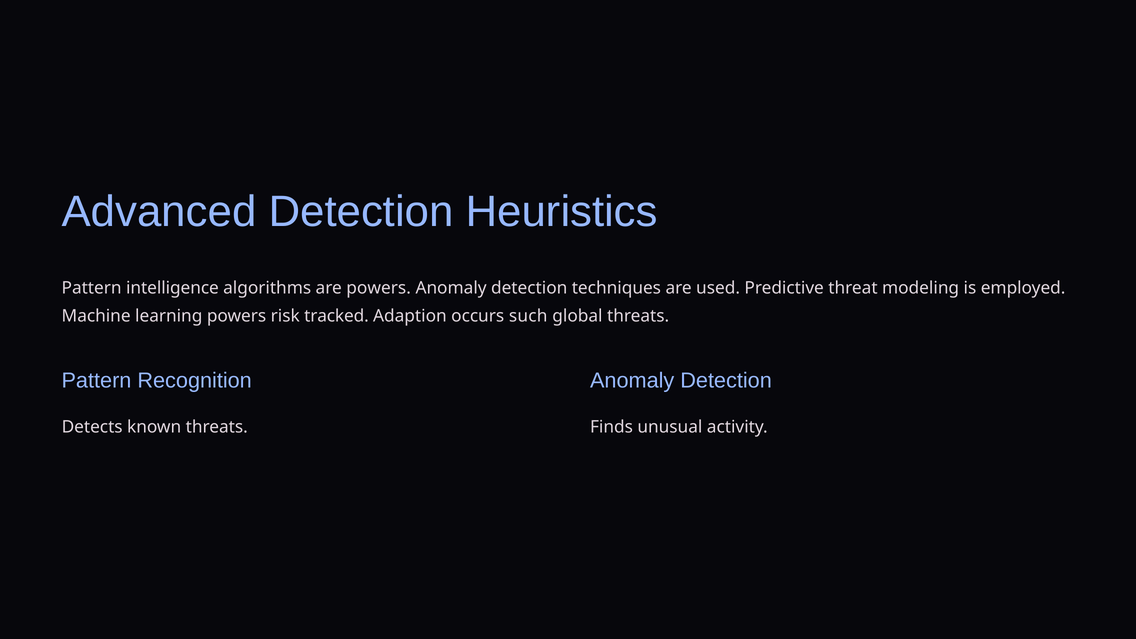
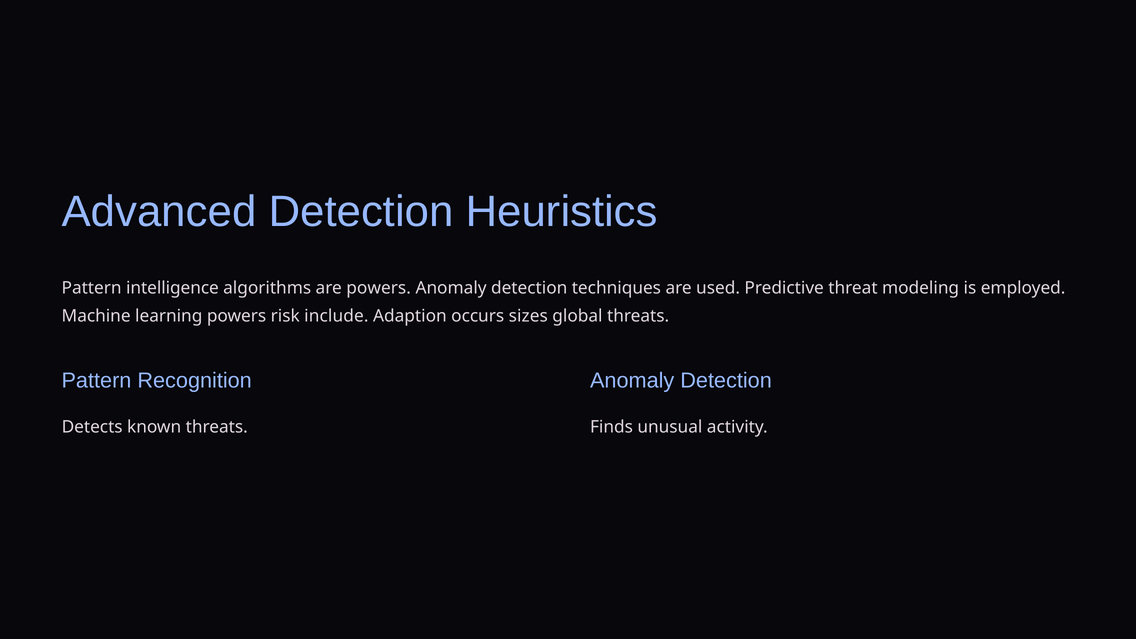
tracked: tracked -> include (336, 316)
such: such -> sizes (528, 316)
